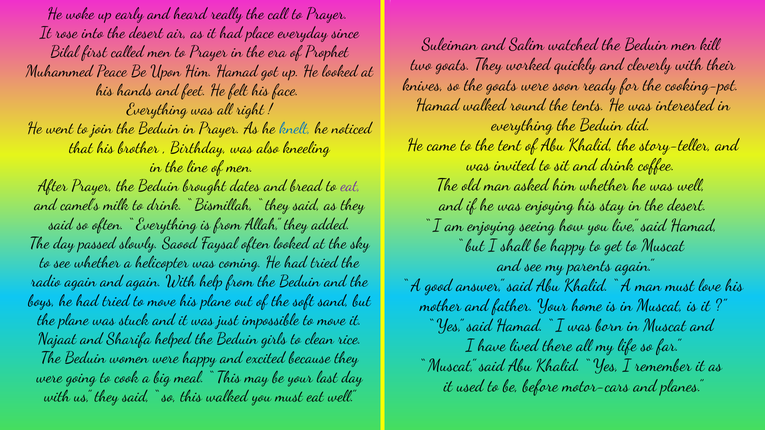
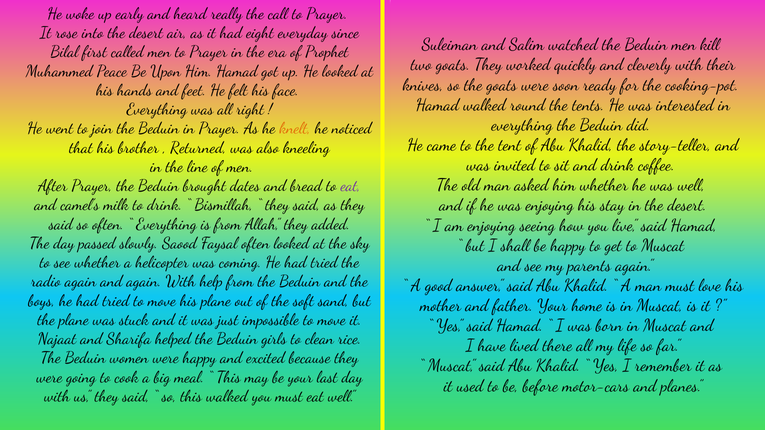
place: place -> eight (260, 33)
knelt colour: blue -> orange (295, 128)
Birthday: Birthday -> Returned (198, 147)
